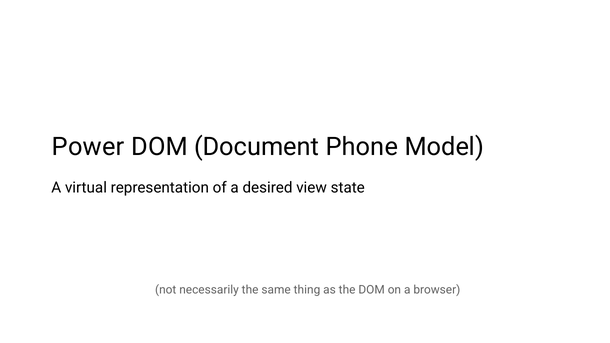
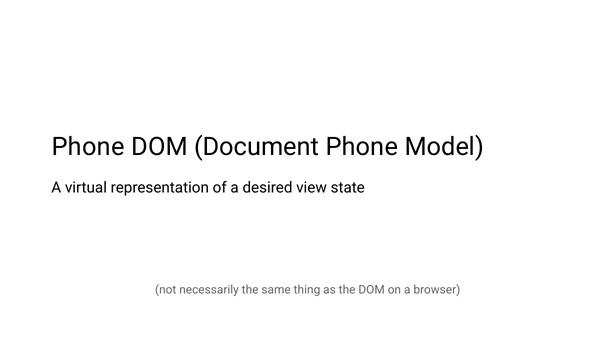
Power: Power -> Phone (88, 147)
